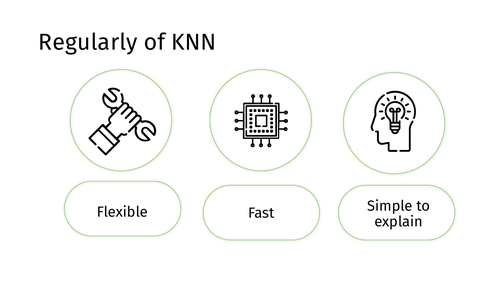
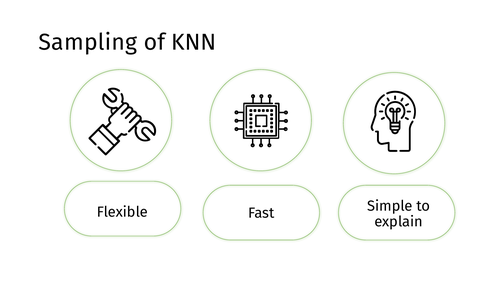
Regularly: Regularly -> Sampling (88, 42)
